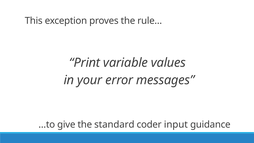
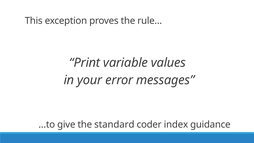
input: input -> index (176, 124)
